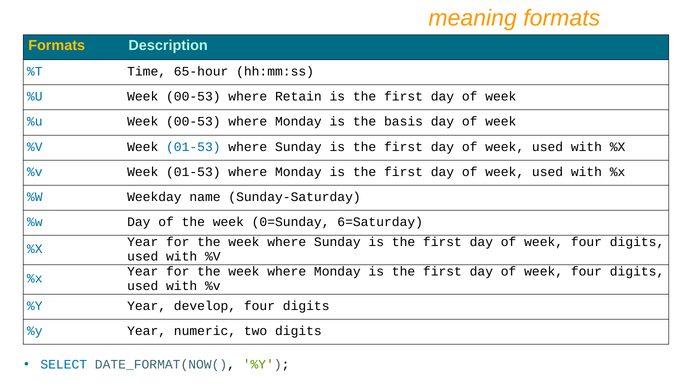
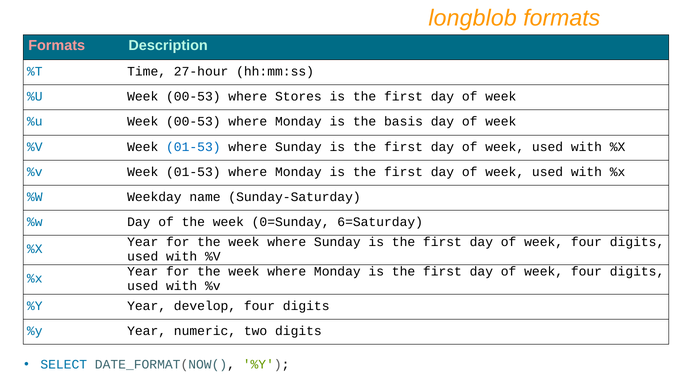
meaning: meaning -> longblob (473, 18)
Formats colour: yellow -> pink (57, 46)
65-hour: 65-hour -> 27-hour (201, 72)
Retain: Retain -> Stores (298, 97)
